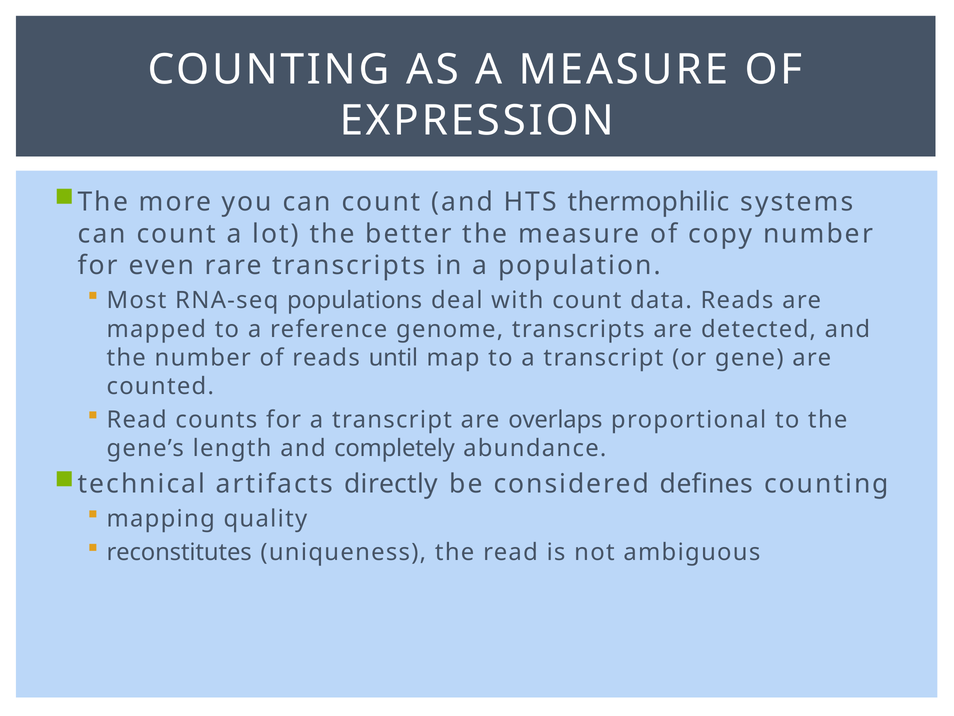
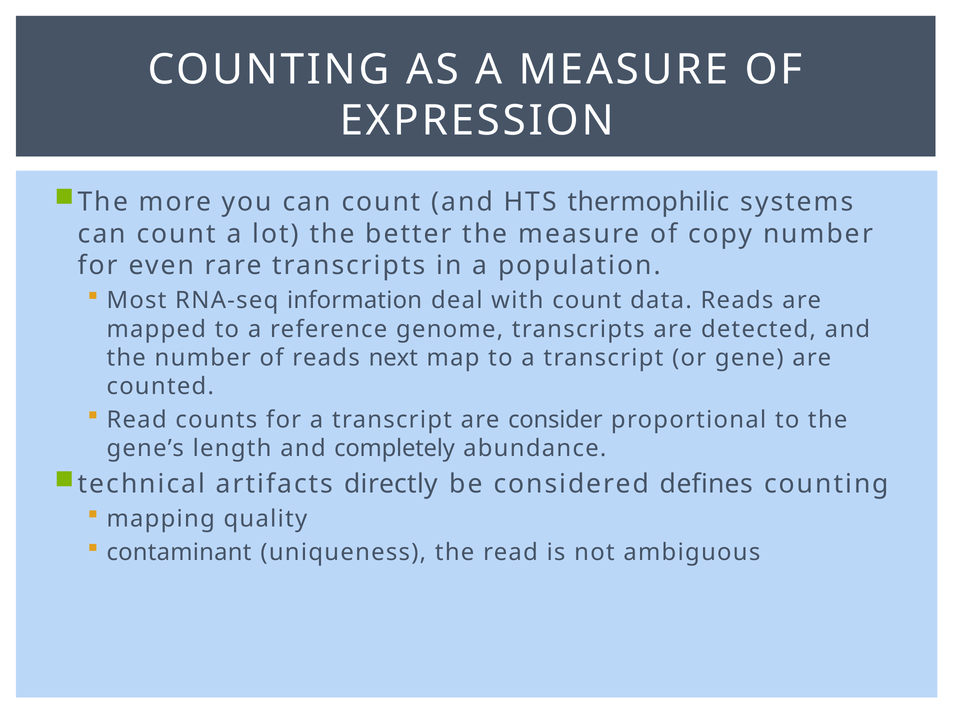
populations: populations -> information (355, 300)
until: until -> next (393, 358)
overlaps: overlaps -> consider (555, 420)
reconstitutes: reconstitutes -> contaminant (179, 552)
